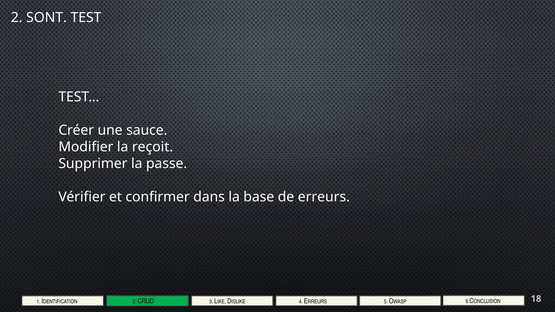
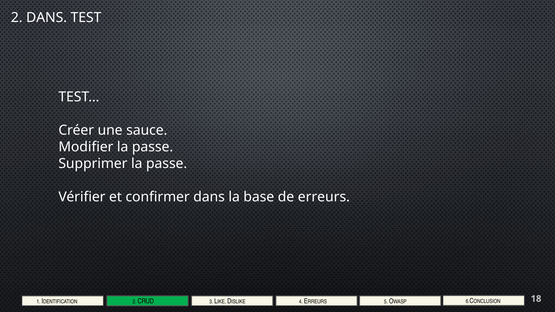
2 SONT: SONT -> DANS (47, 18)
Modifier la reçoit: reçoit -> passe (153, 147)
